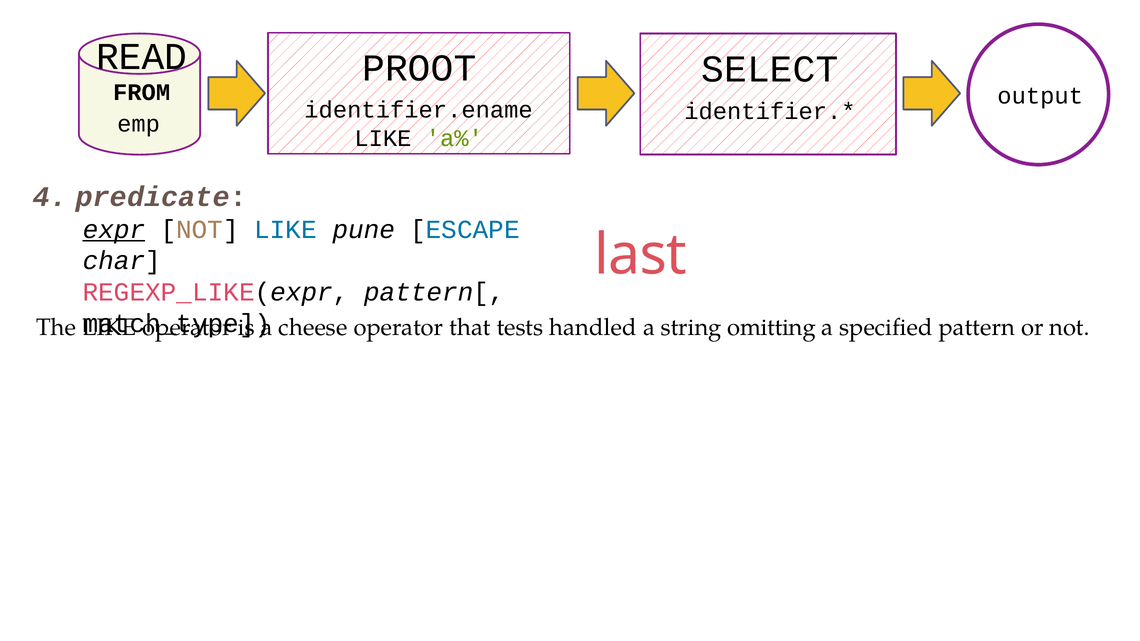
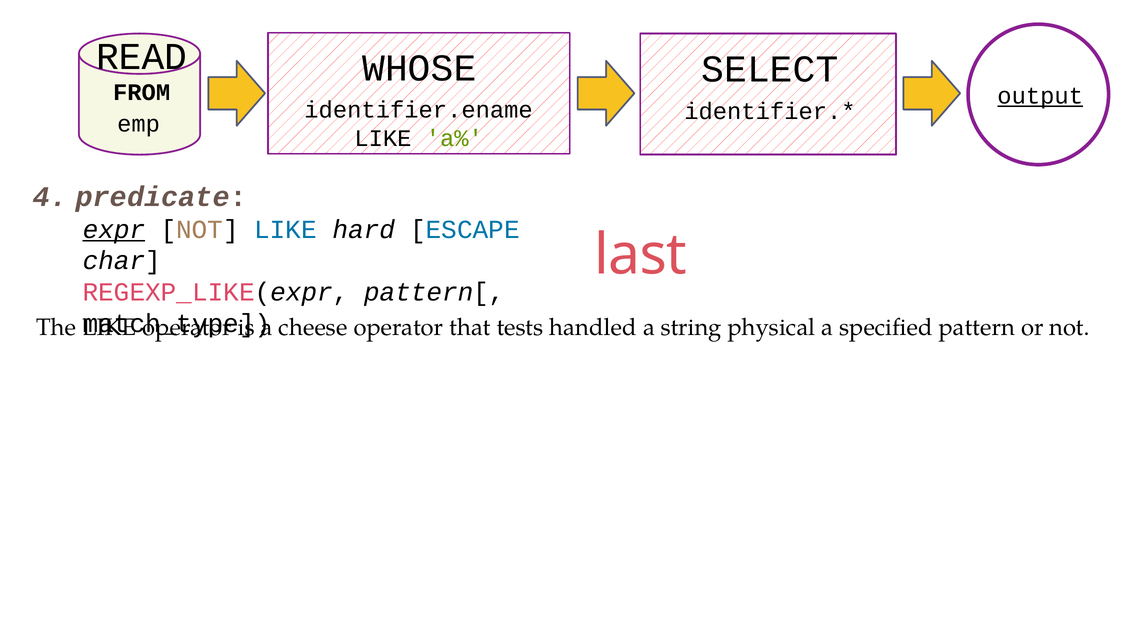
PROOT: PROOT -> WHOSE (419, 68)
output underline: none -> present (1040, 96)
pune: pune -> hard (364, 230)
omitting: omitting -> physical (771, 327)
